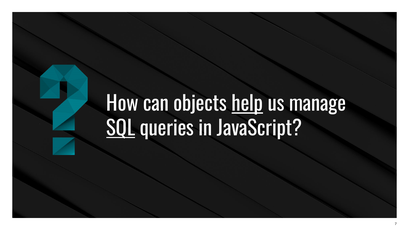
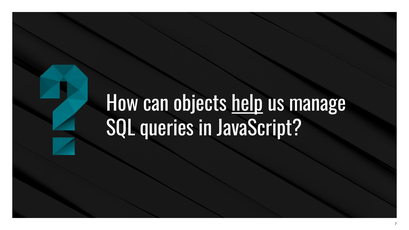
SQL underline: present -> none (121, 129)
